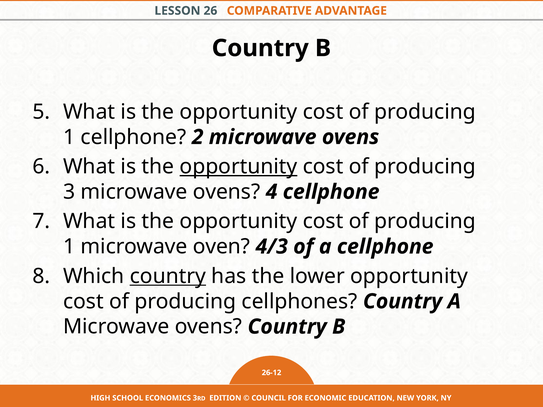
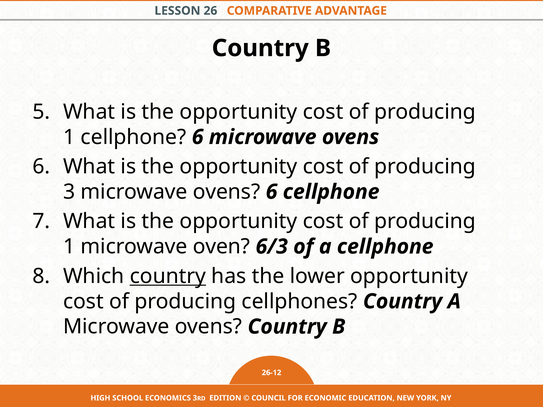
cellphone 2: 2 -> 6 (198, 137)
opportunity underline: present -> none (238, 167)
3 microwave ovens 4: 4 -> 6 (272, 192)
4/3: 4/3 -> 6/3 (272, 247)
